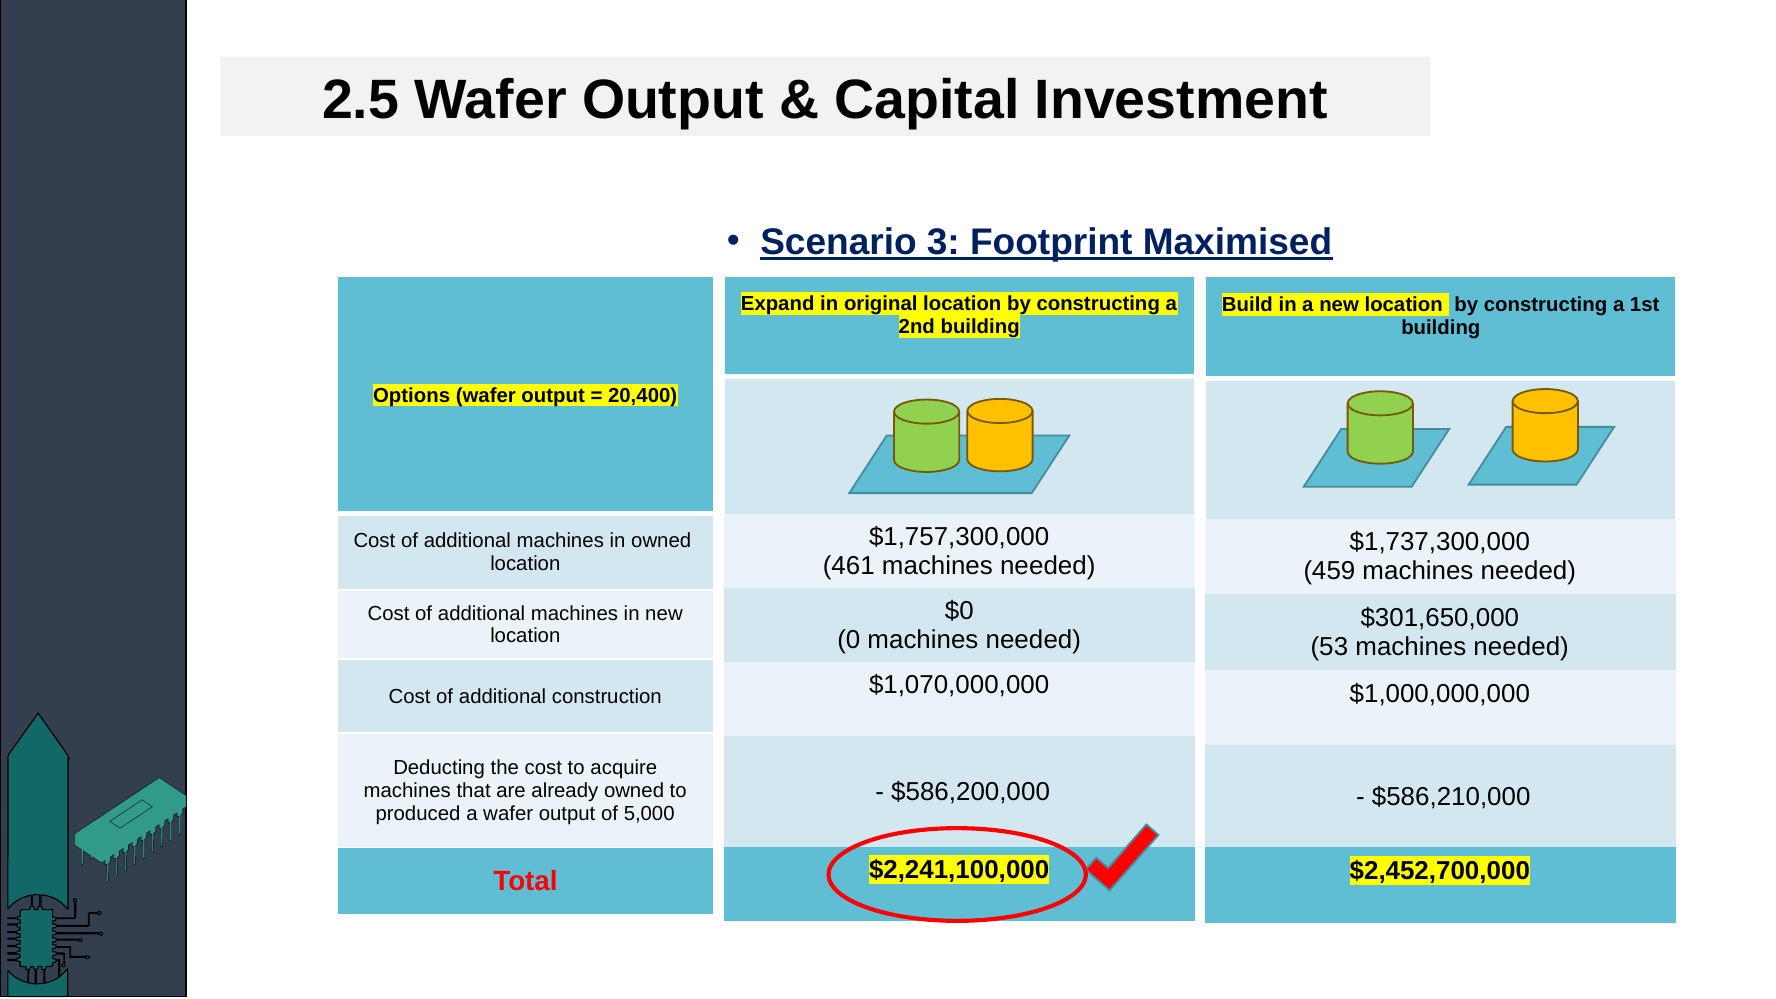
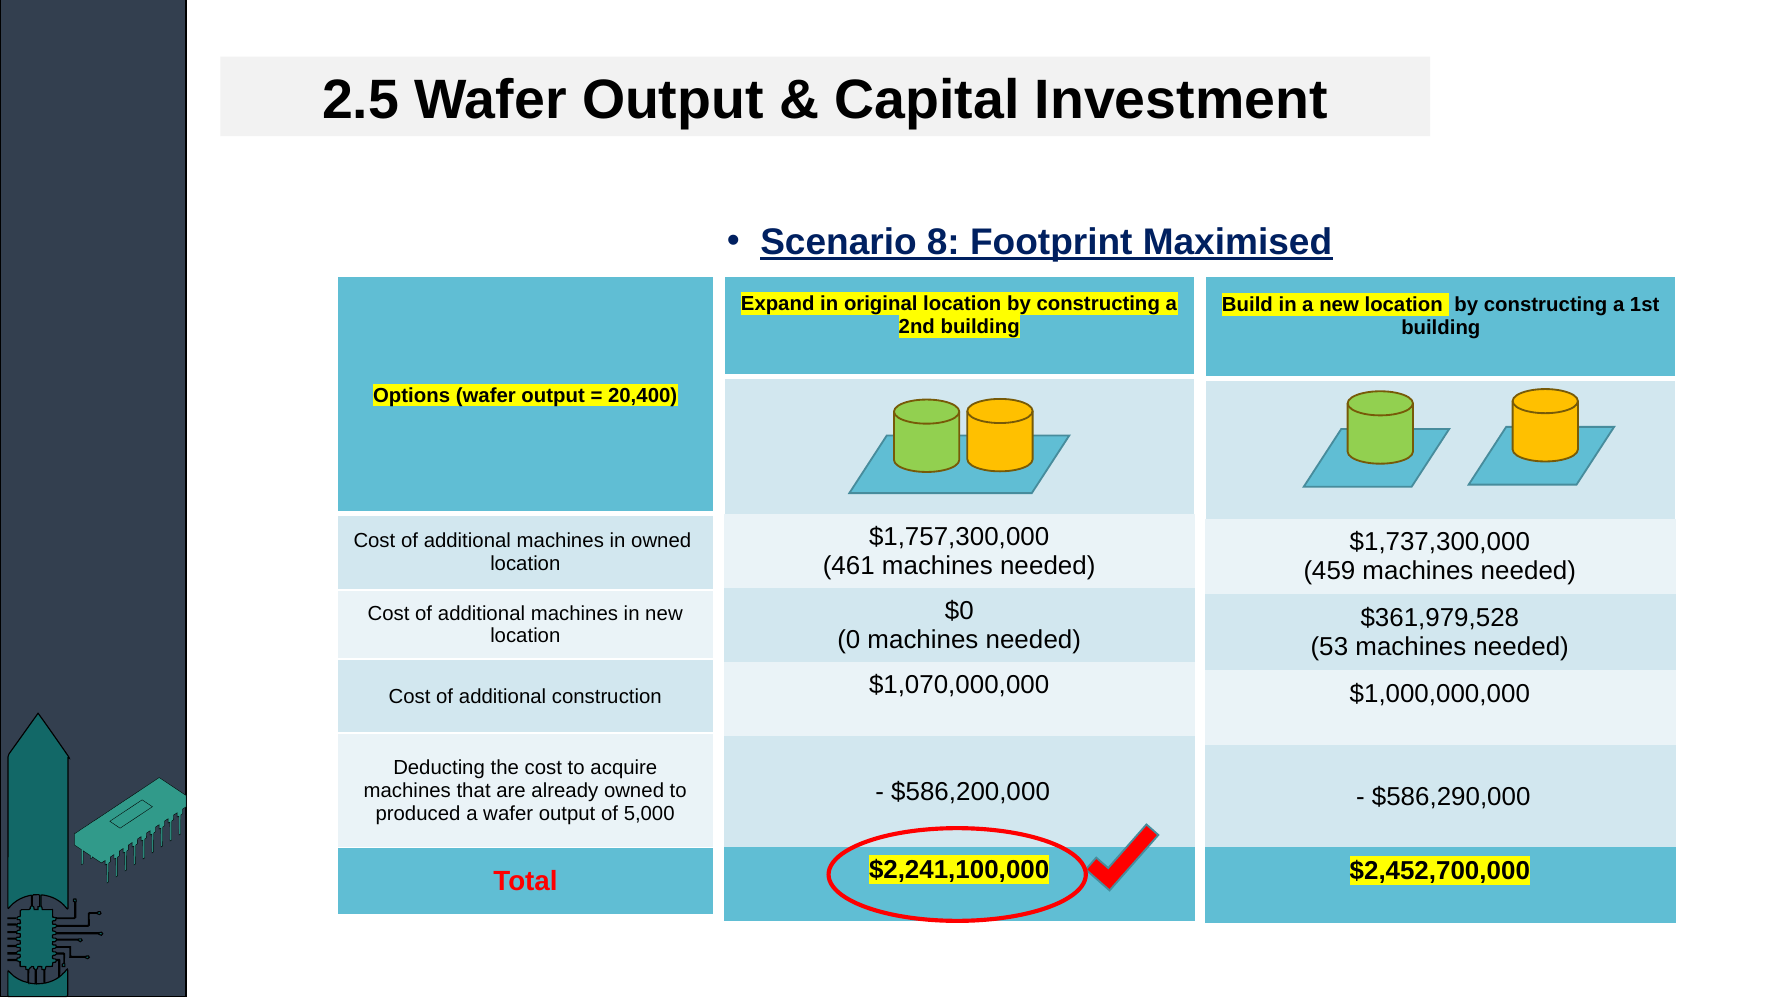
3: 3 -> 8 (943, 242)
$301,650,000: $301,650,000 -> $361,979,528 (1440, 618)
$586,210,000: $586,210,000 -> $586,290,000 (1451, 797)
